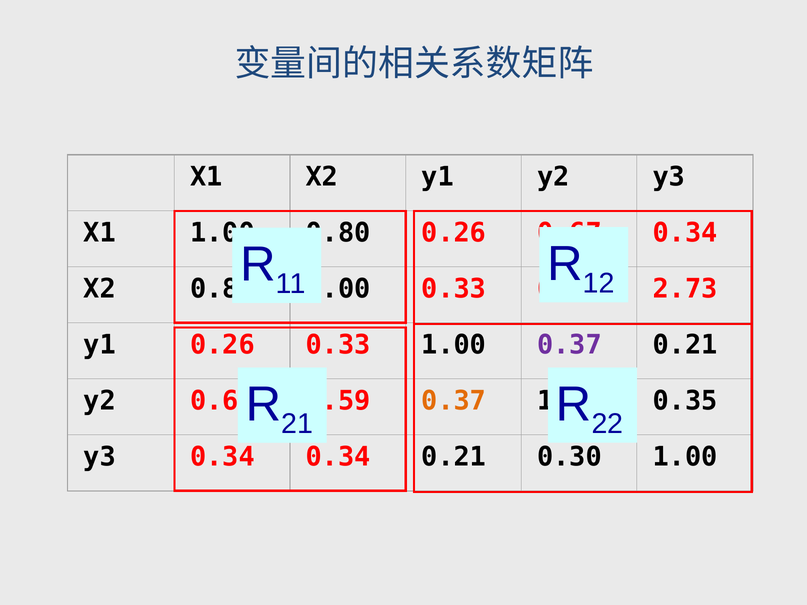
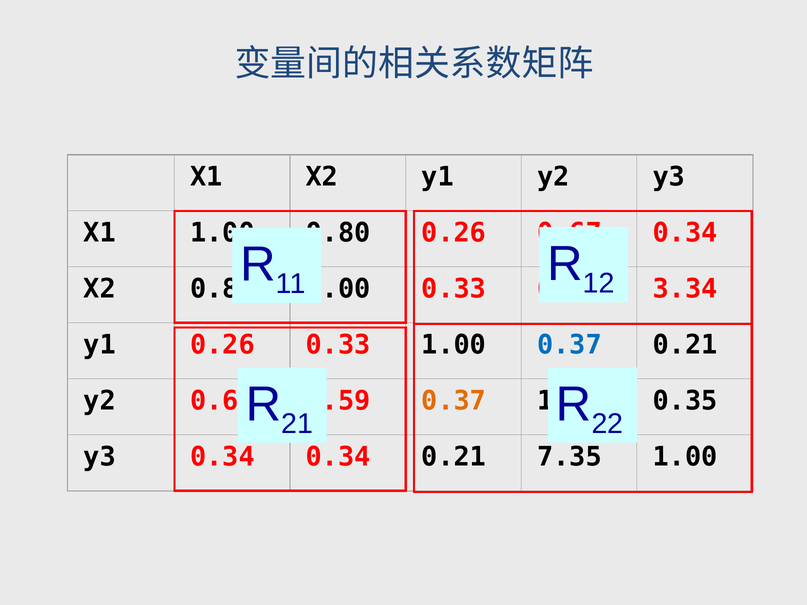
2.73: 2.73 -> 3.34 (685, 289)
0.37 colour: purple -> blue (569, 345)
0.30: 0.30 -> 7.35 (569, 457)
